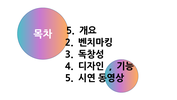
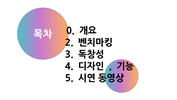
5: 5 -> 0 (70, 31)
